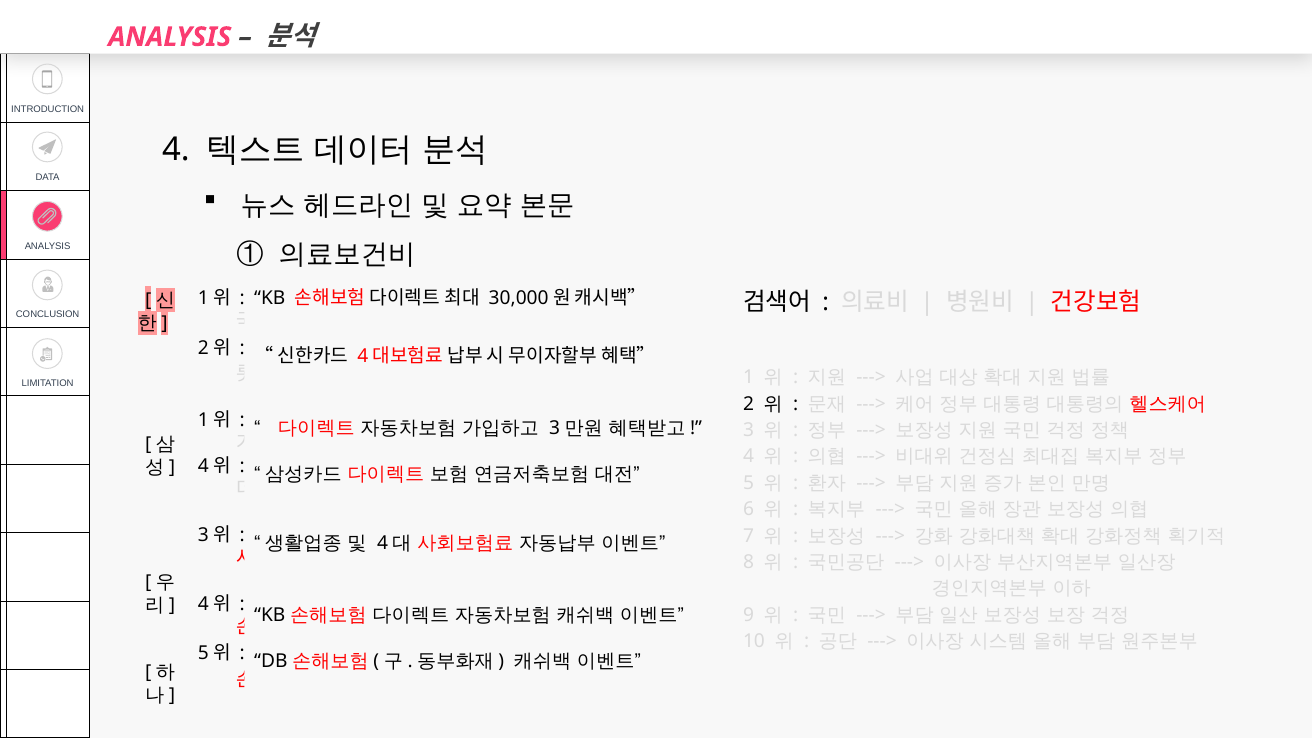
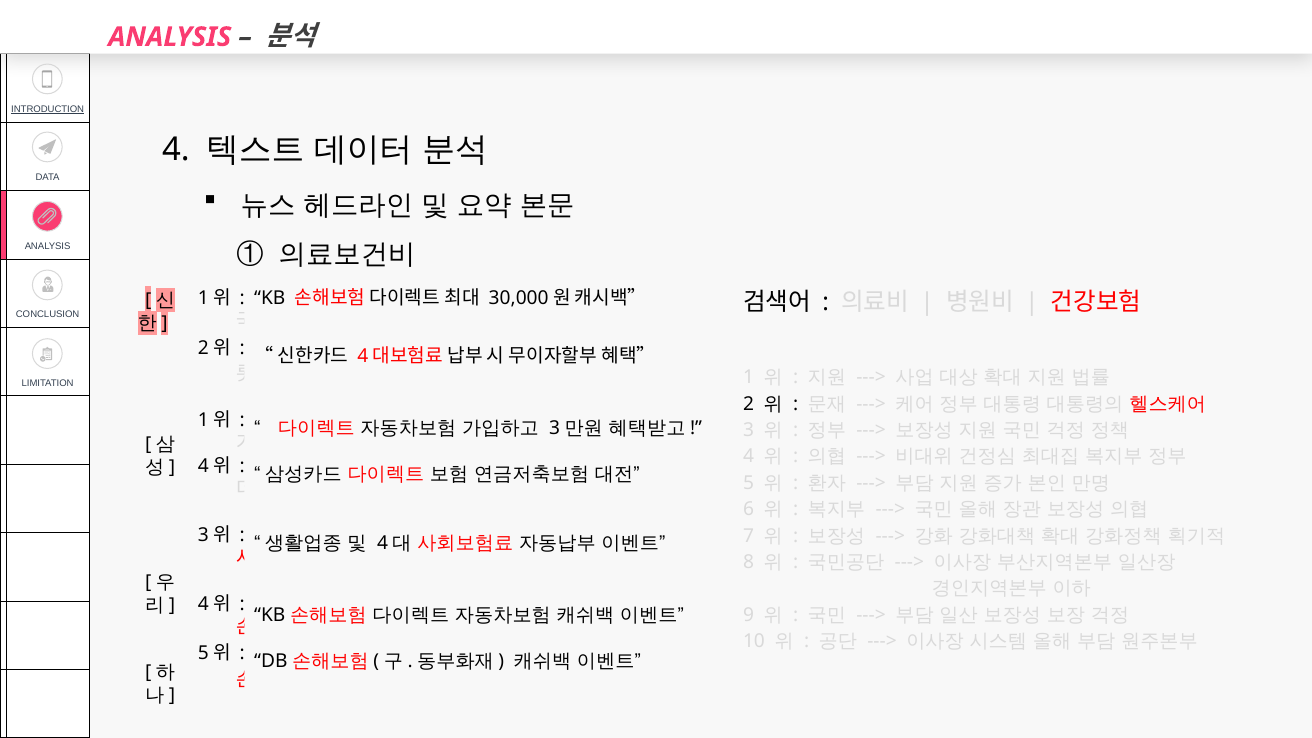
INTRODUCTION underline: none -> present (48, 109)
